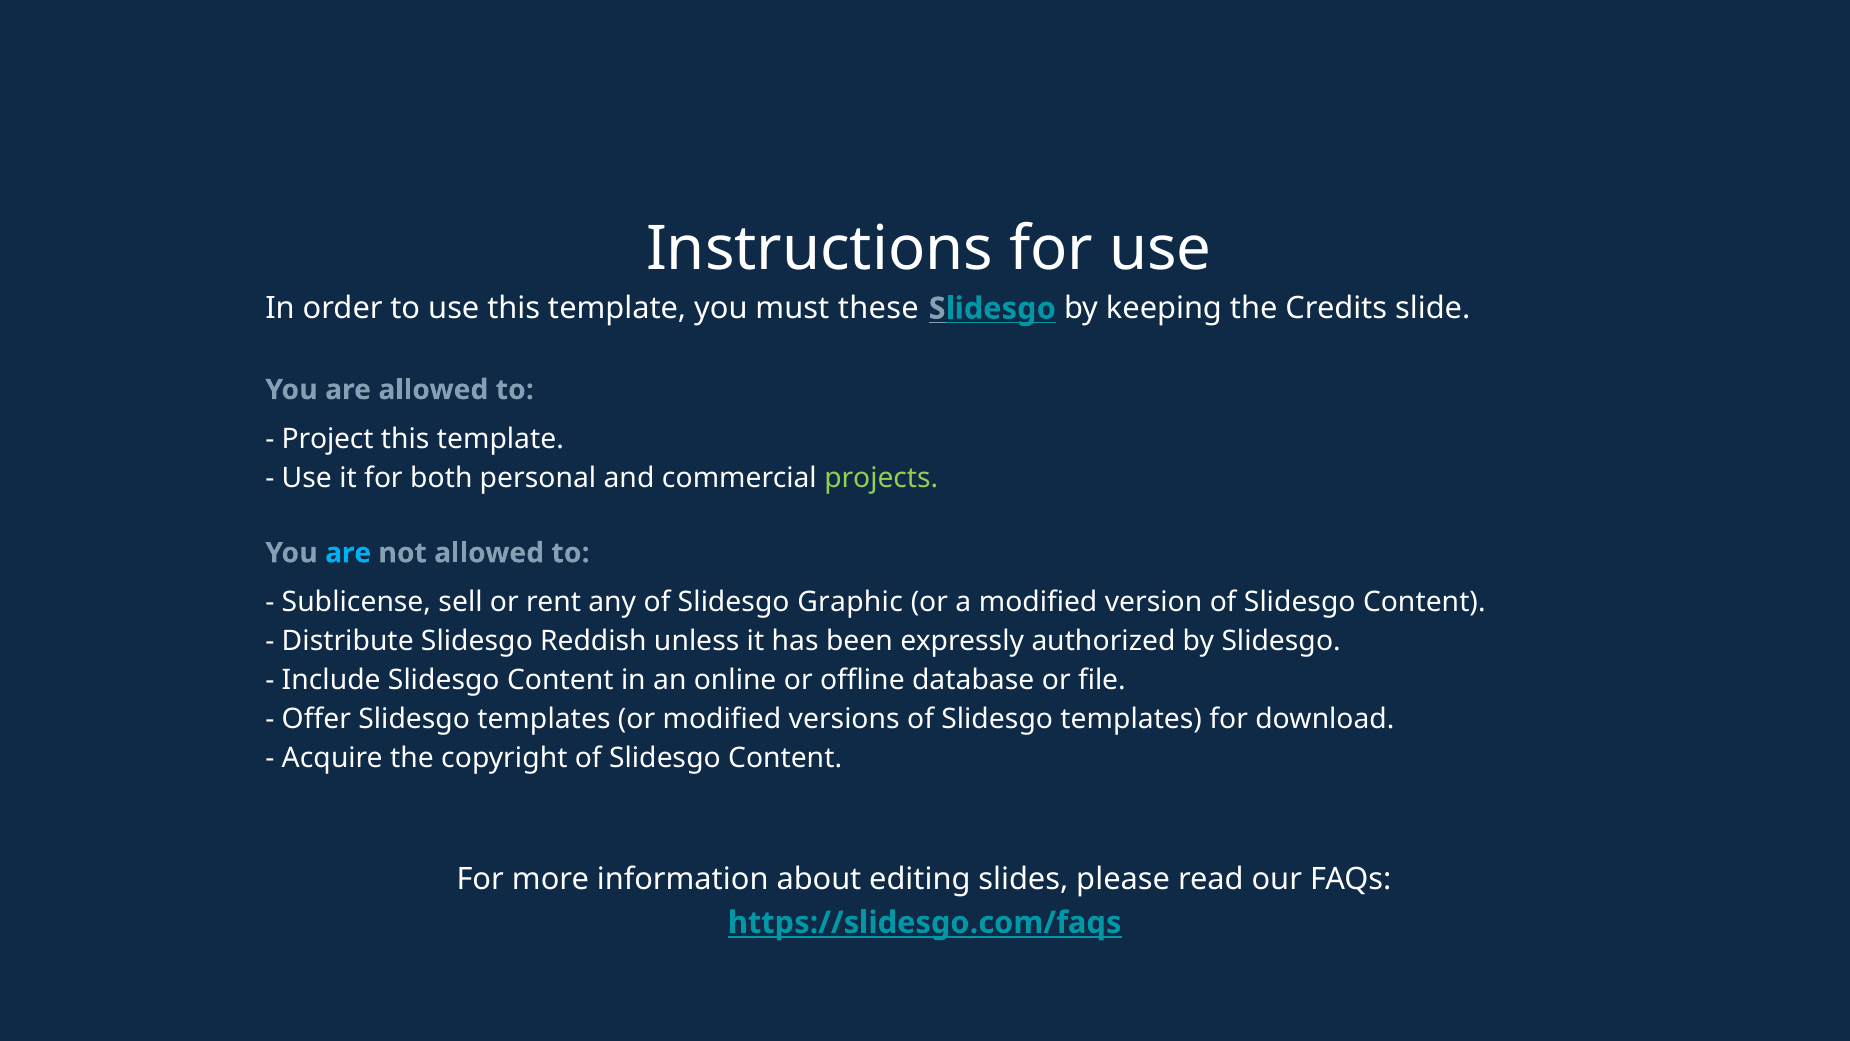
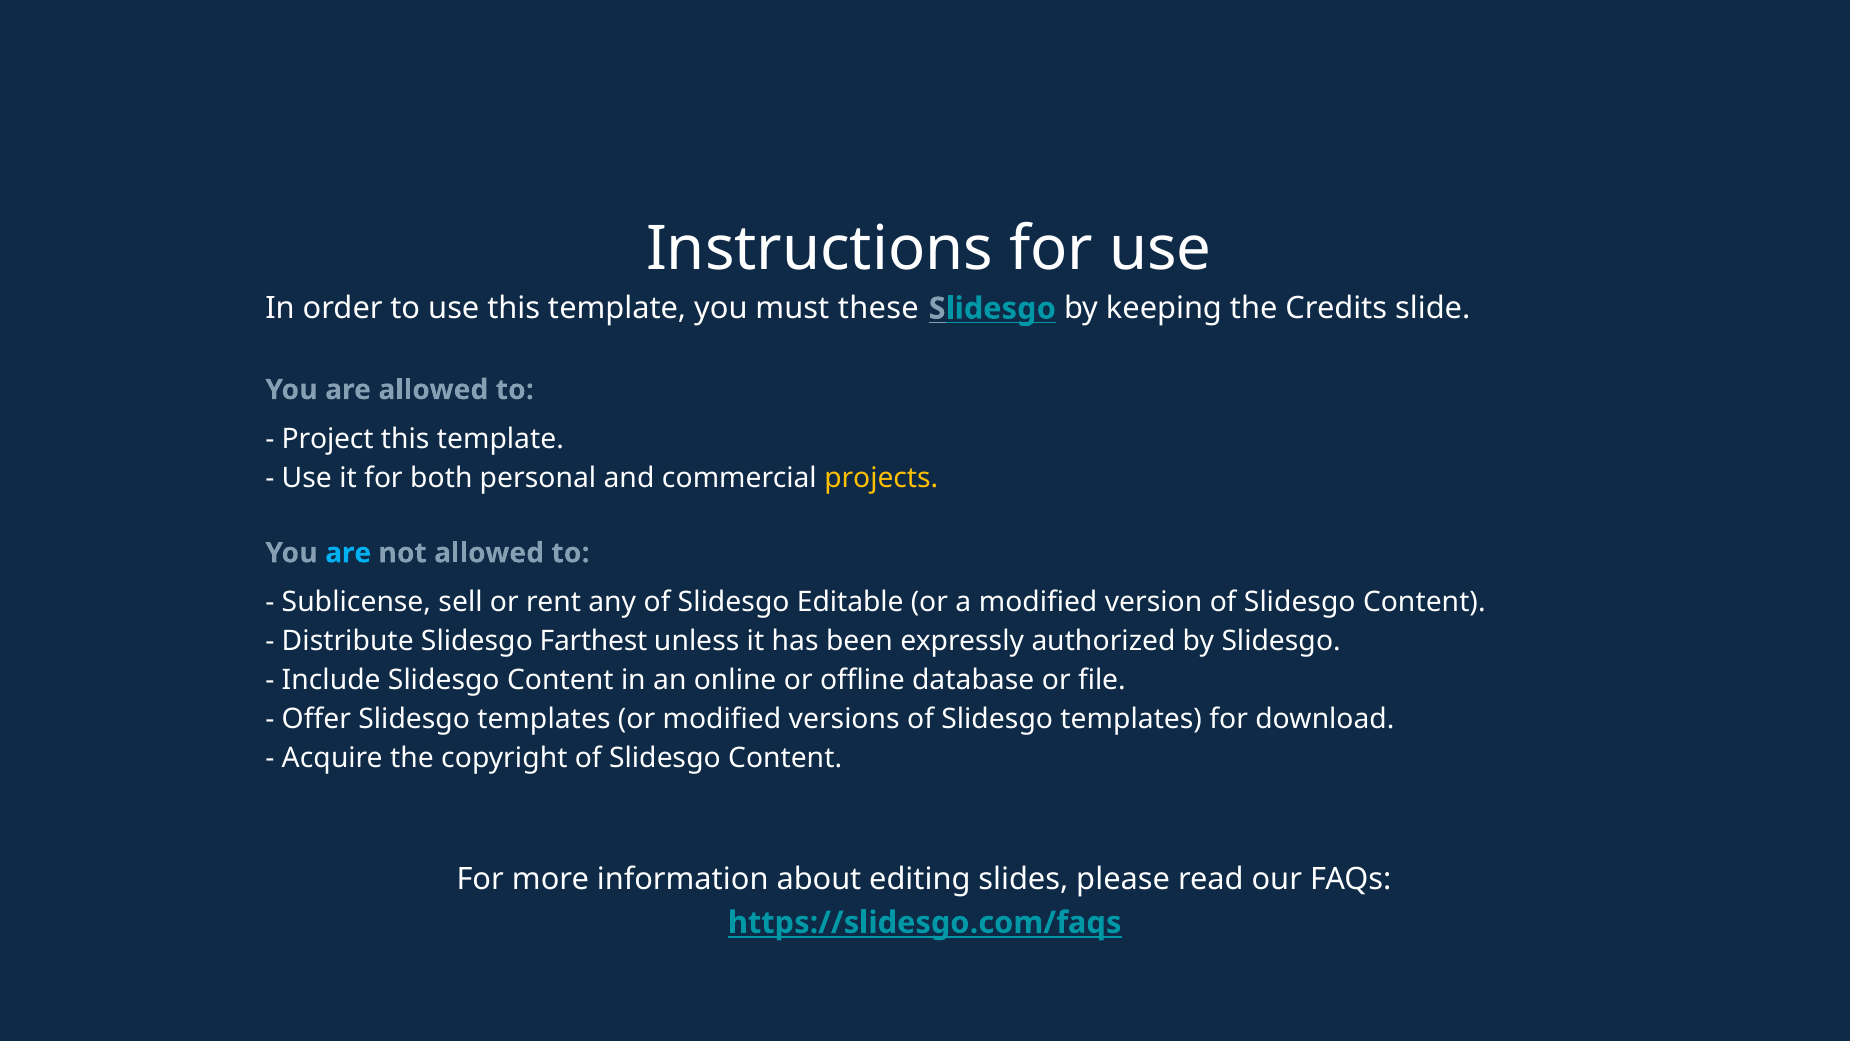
projects colour: light green -> yellow (881, 478)
Graphic: Graphic -> Editable (850, 602)
Reddish: Reddish -> Farthest (594, 641)
